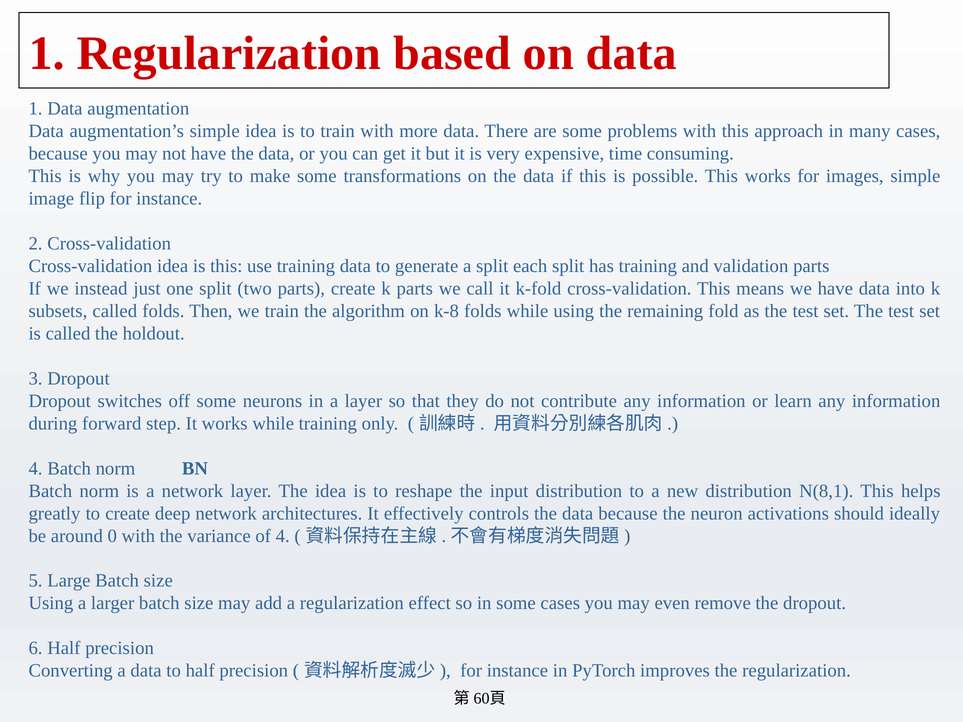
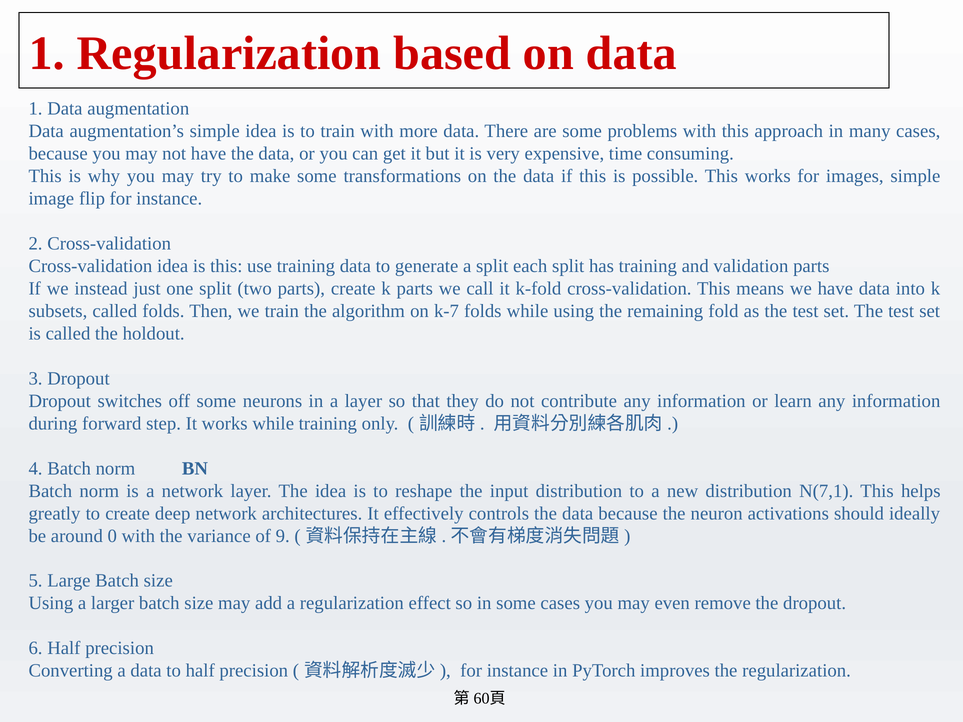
k-8: k-8 -> k-7 (446, 311)
N(8,1: N(8,1 -> N(7,1 (826, 491)
of 4: 4 -> 9 (283, 536)
